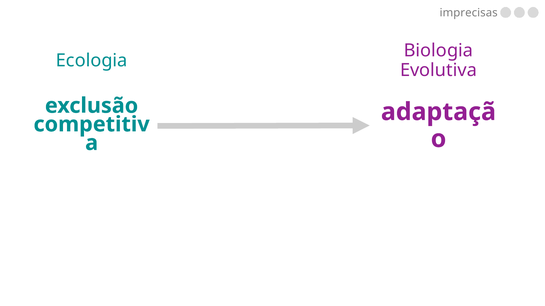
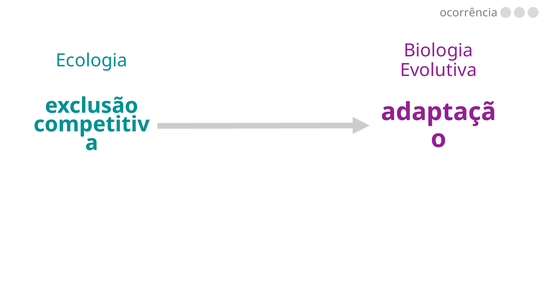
imprecisas: imprecisas -> ocorrência (469, 13)
